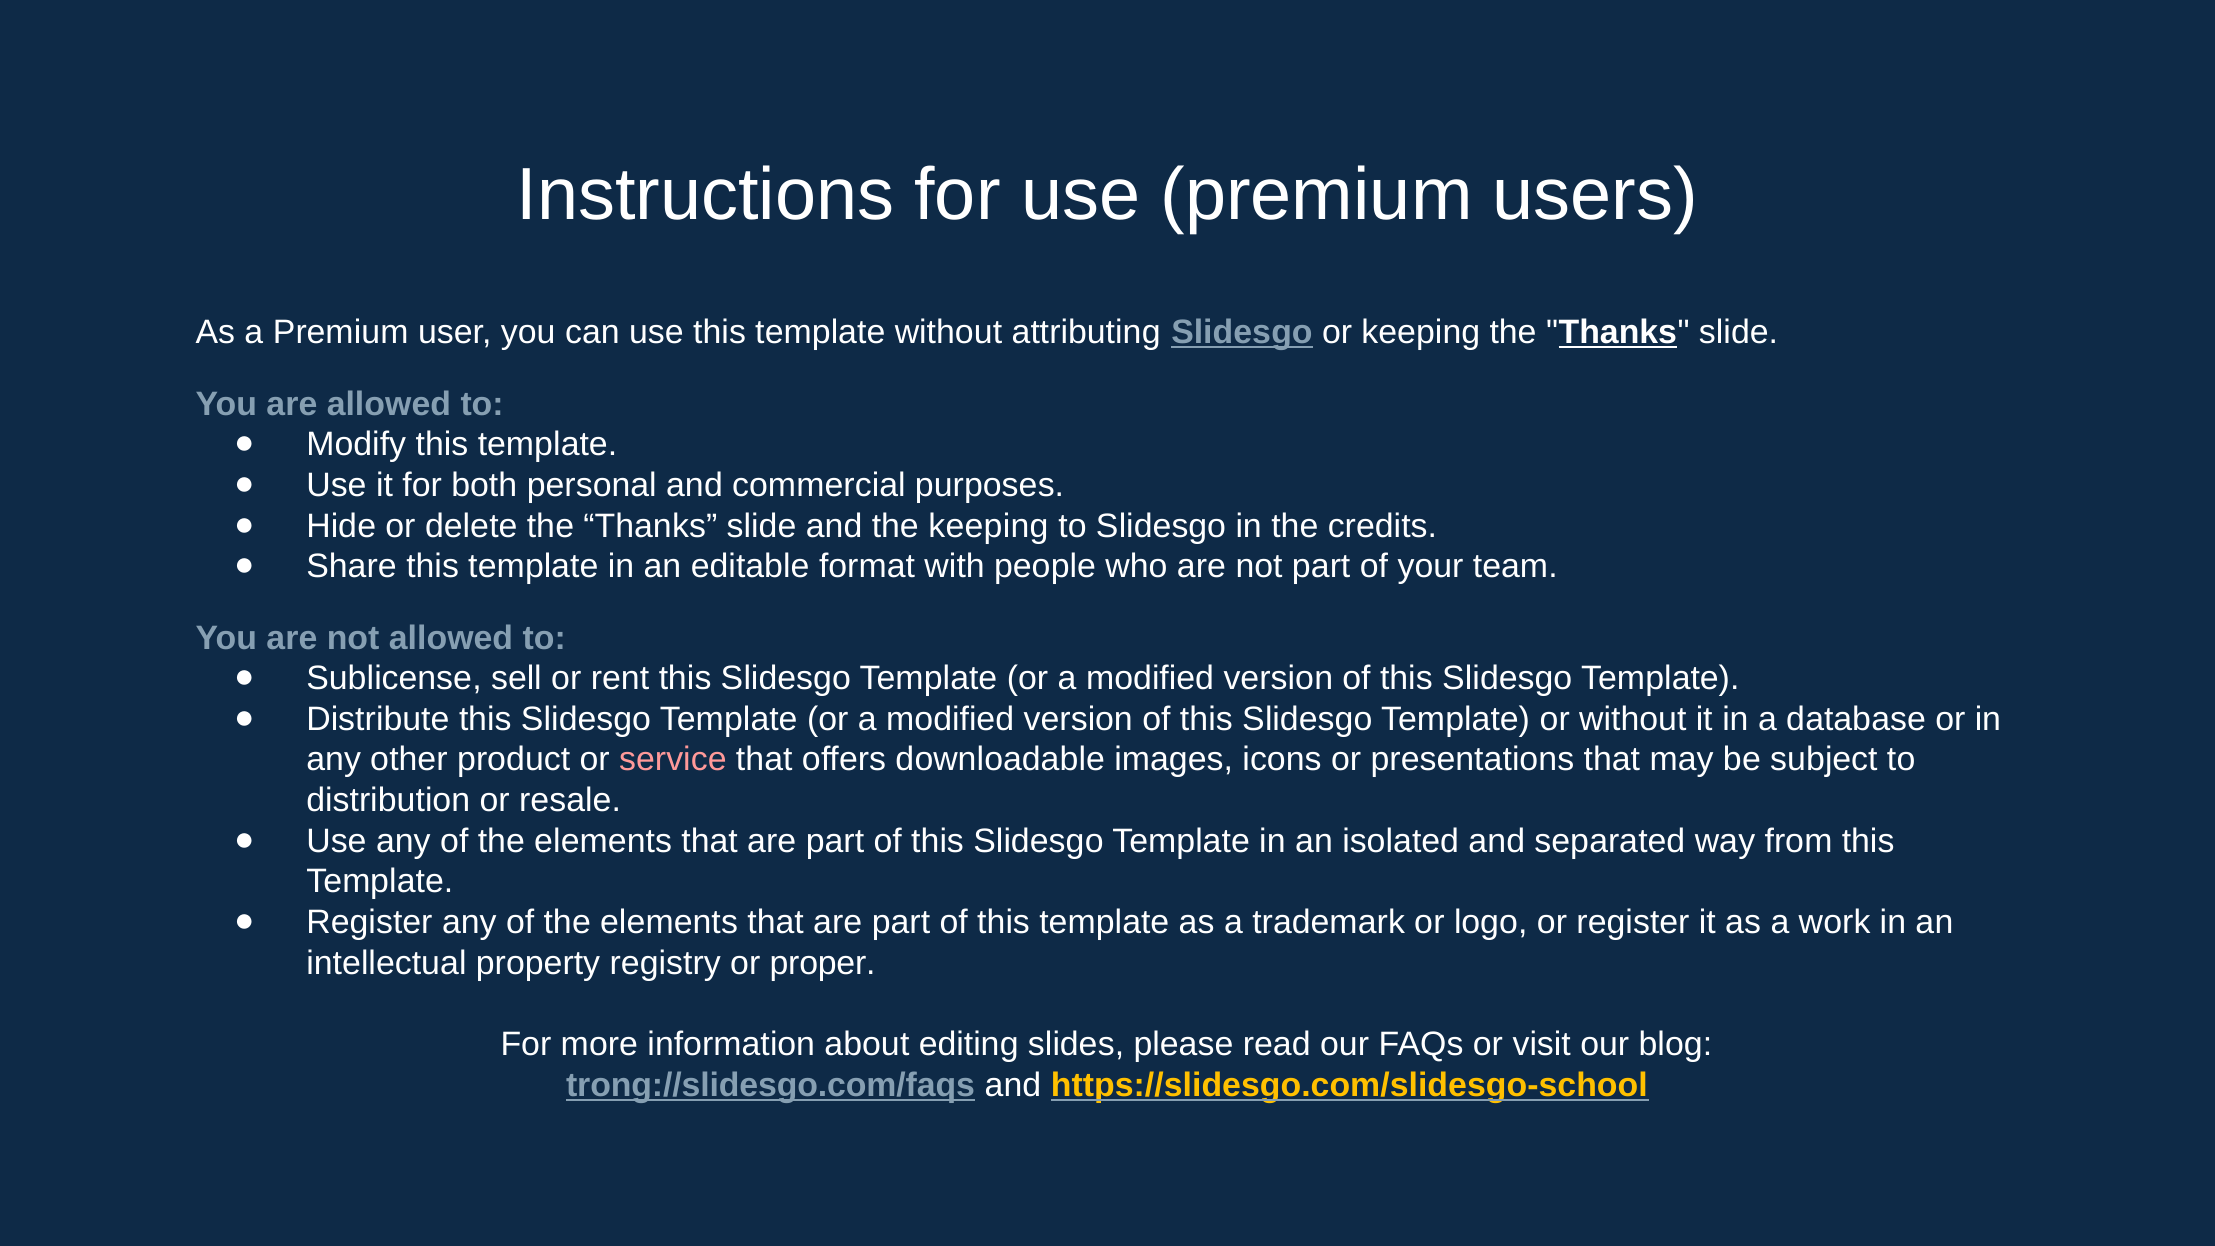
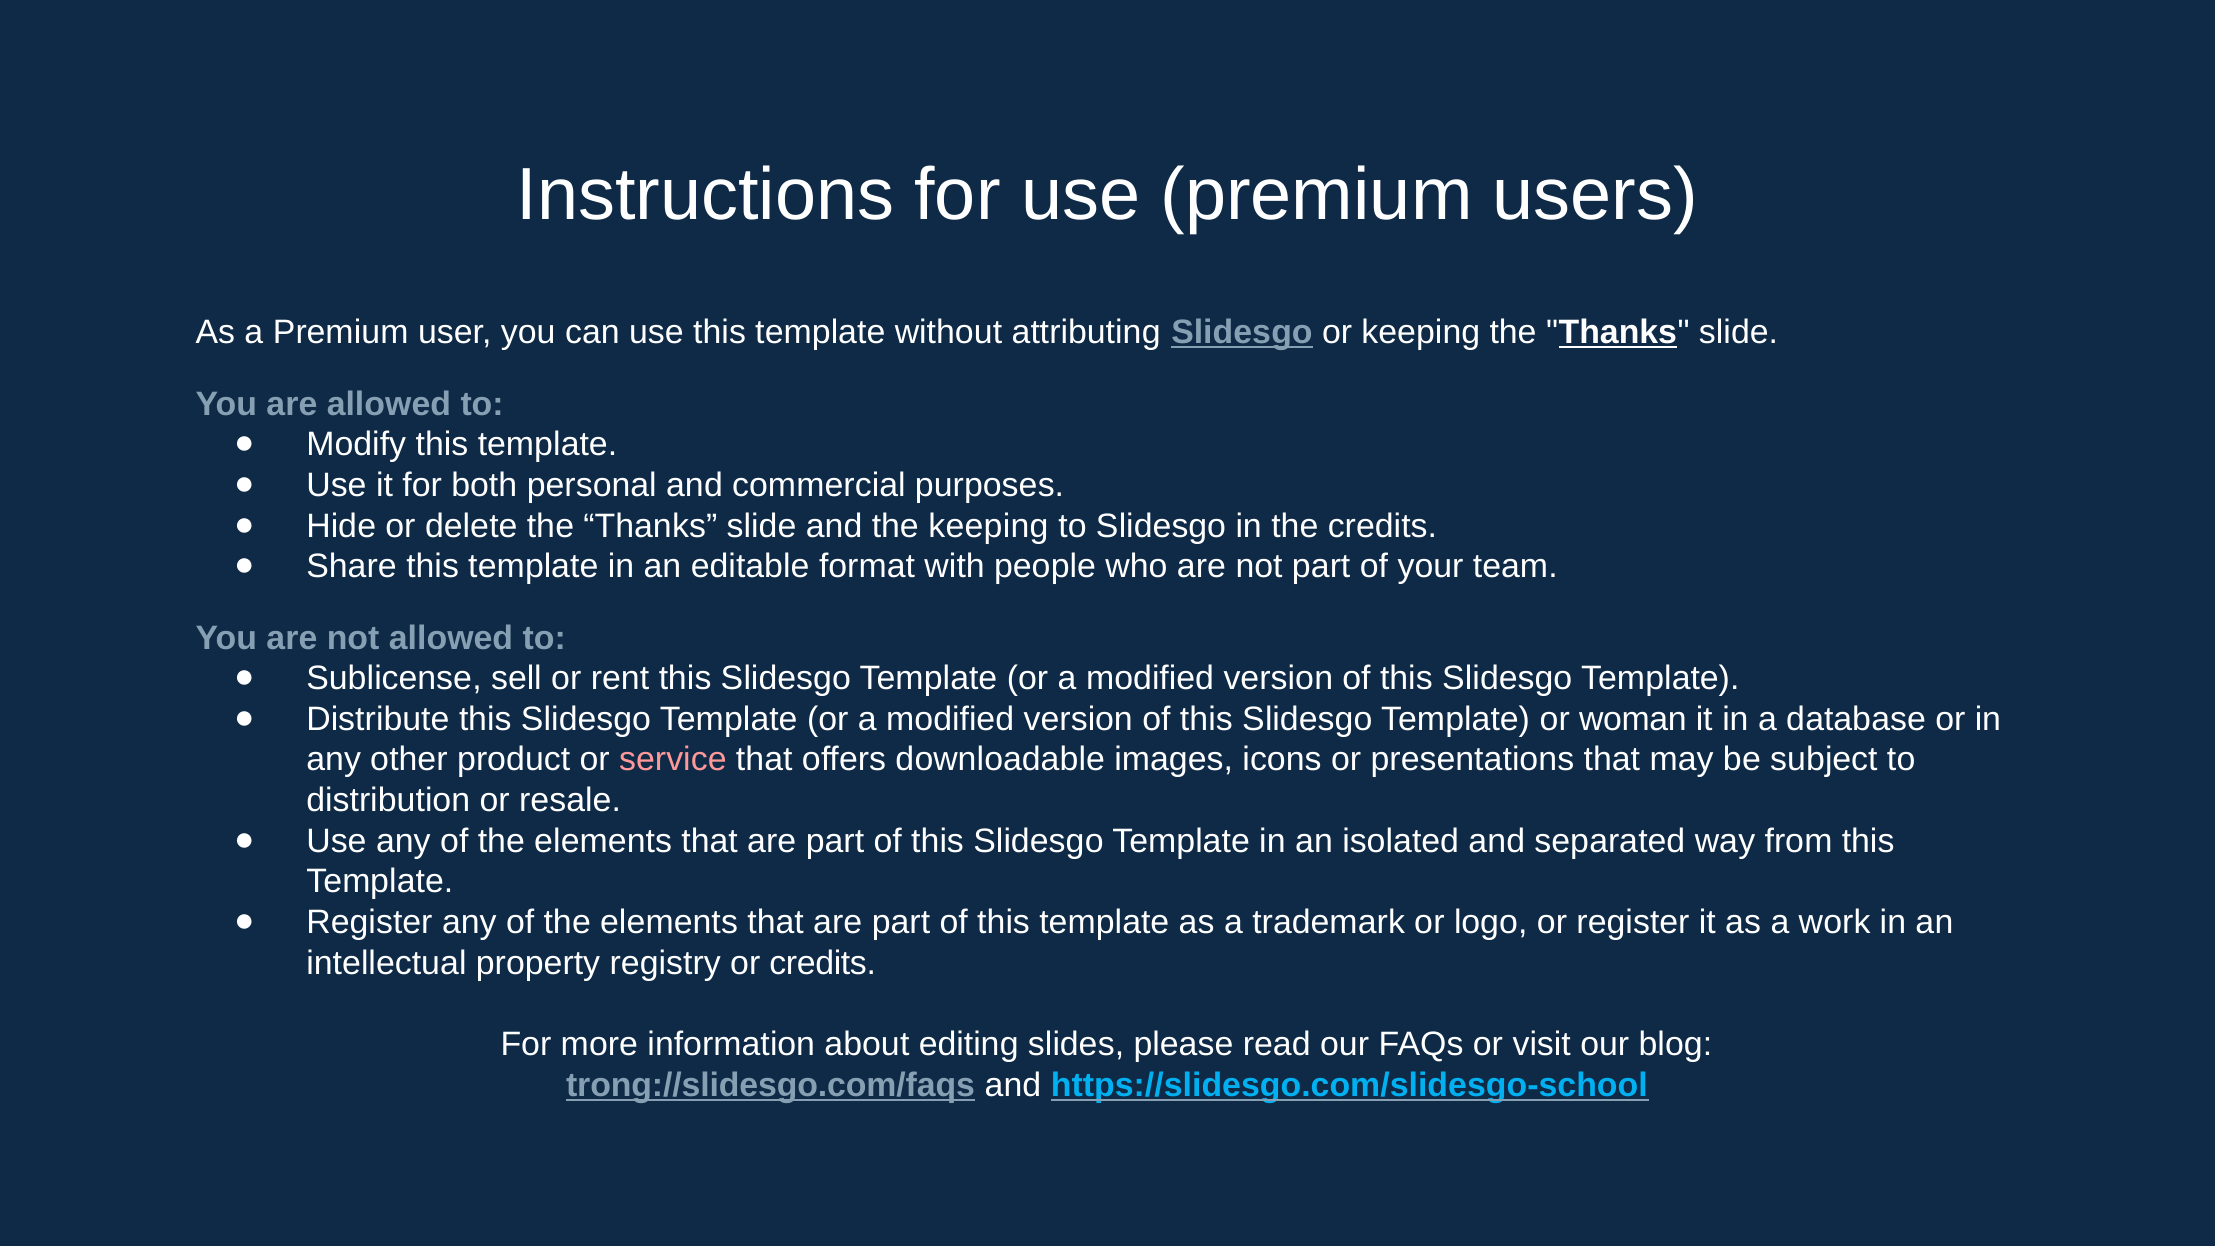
or without: without -> woman (1633, 719)
or proper: proper -> credits (823, 963)
https://slidesgo.com/slidesgo-school colour: yellow -> light blue (1349, 1085)
